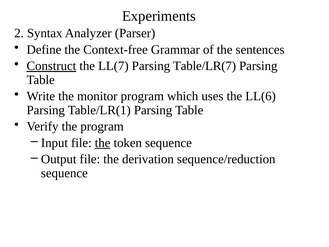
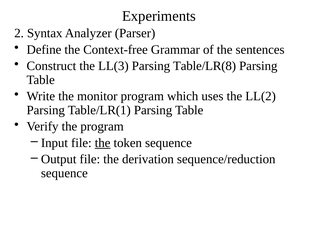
Construct underline: present -> none (51, 66)
LL(7: LL(7 -> LL(3 (113, 66)
Table/LR(7: Table/LR(7 -> Table/LR(8 (205, 66)
LL(6: LL(6 -> LL(2 (261, 96)
